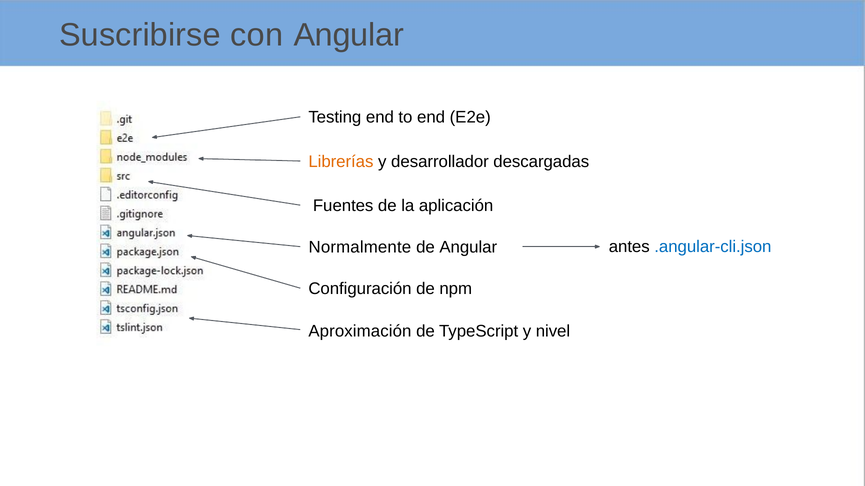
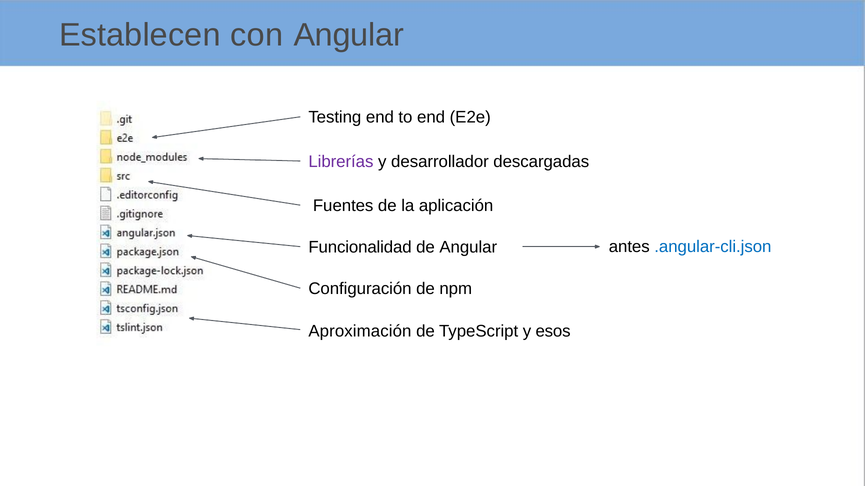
Suscribirse: Suscribirse -> Establecen (140, 35)
Librerías colour: orange -> purple (341, 162)
Normalmente: Normalmente -> Funcionalidad (360, 248)
nivel: nivel -> esos (553, 332)
